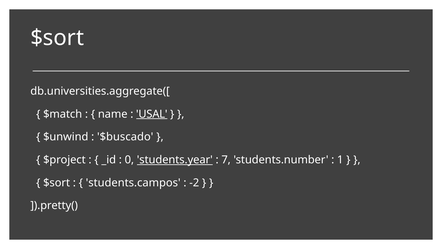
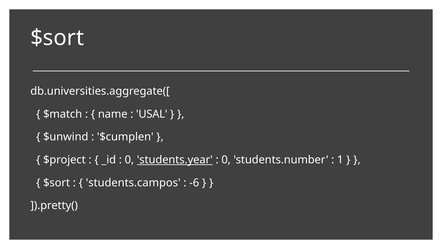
USAL underline: present -> none (152, 114)
$buscado: $buscado -> $cumplen (125, 137)
7: 7 -> 0 (226, 160)
-2: -2 -> -6 (194, 182)
